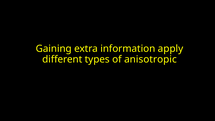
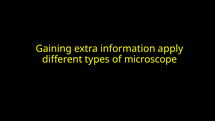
anisotropic: anisotropic -> microscope (151, 59)
